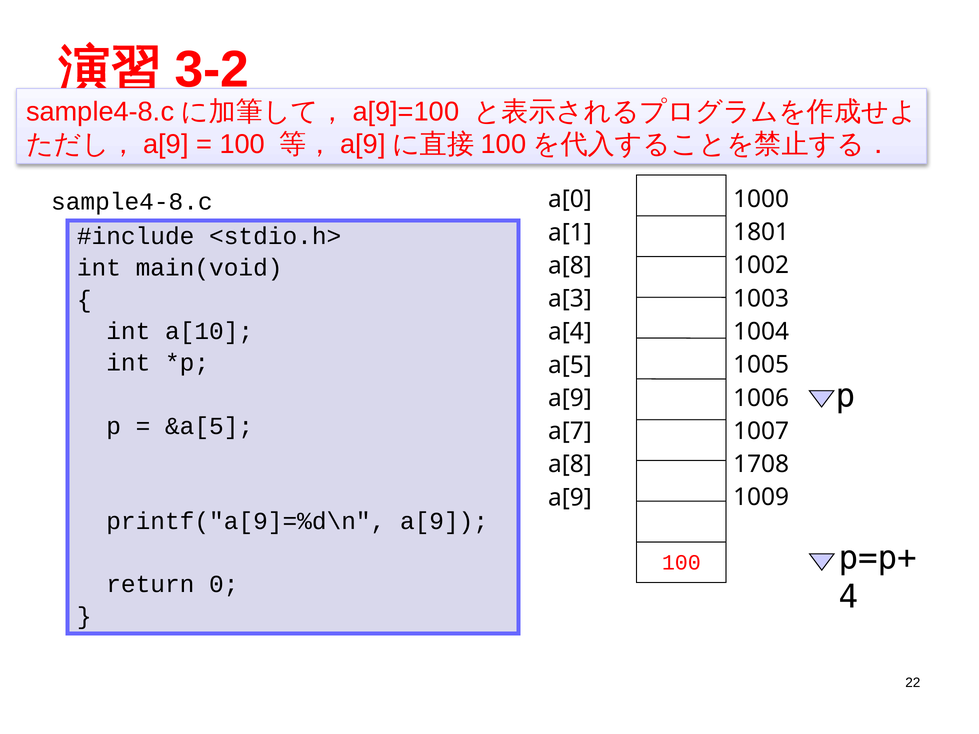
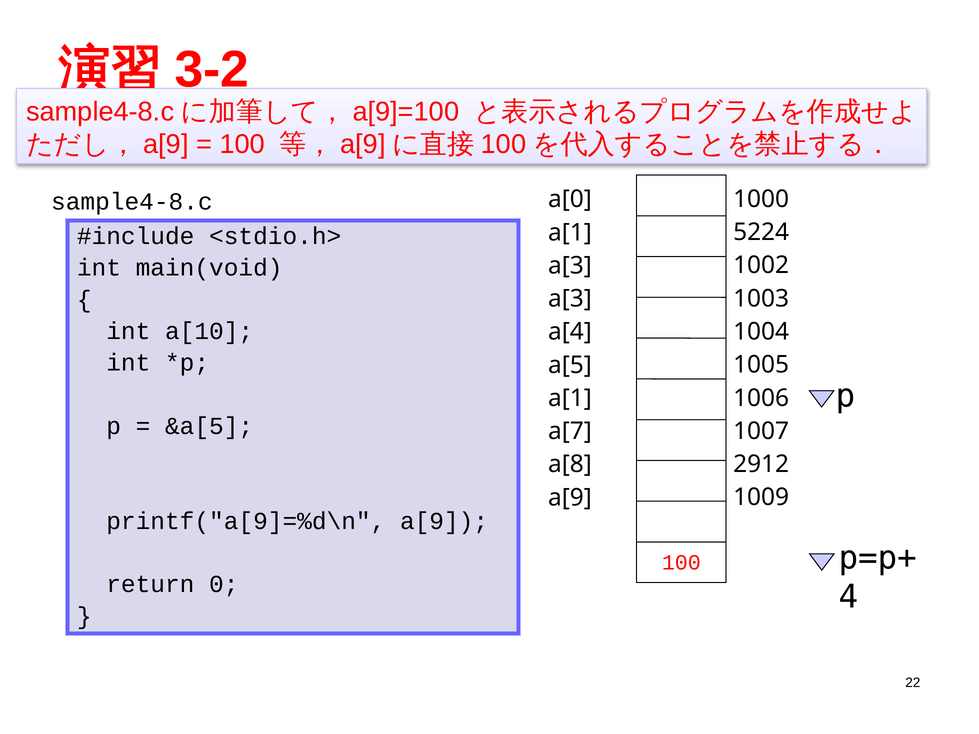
1801: 1801 -> 5224 (761, 232)
a[8: a[8 -> a[3 (570, 266)
a[9: a[9 -> a[1 (570, 398)
1708: 1708 -> 2912 (761, 464)
